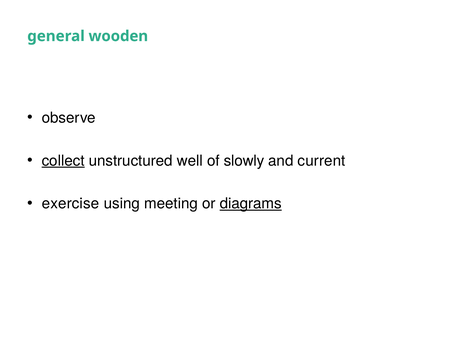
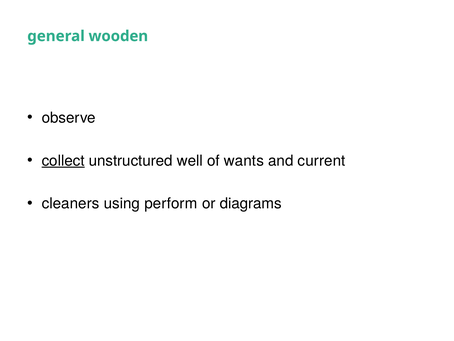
slowly: slowly -> wants (244, 160)
exercise: exercise -> cleaners (71, 203)
meeting: meeting -> perform (171, 203)
diagrams underline: present -> none (251, 203)
